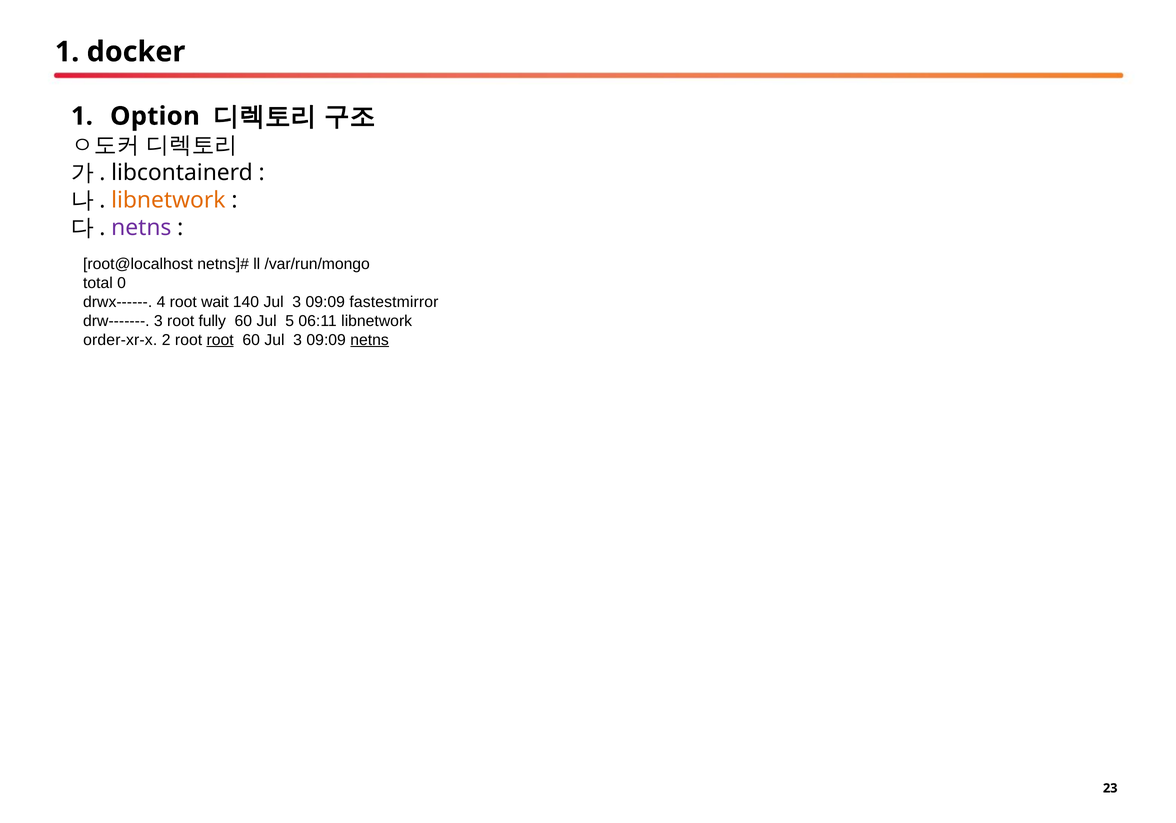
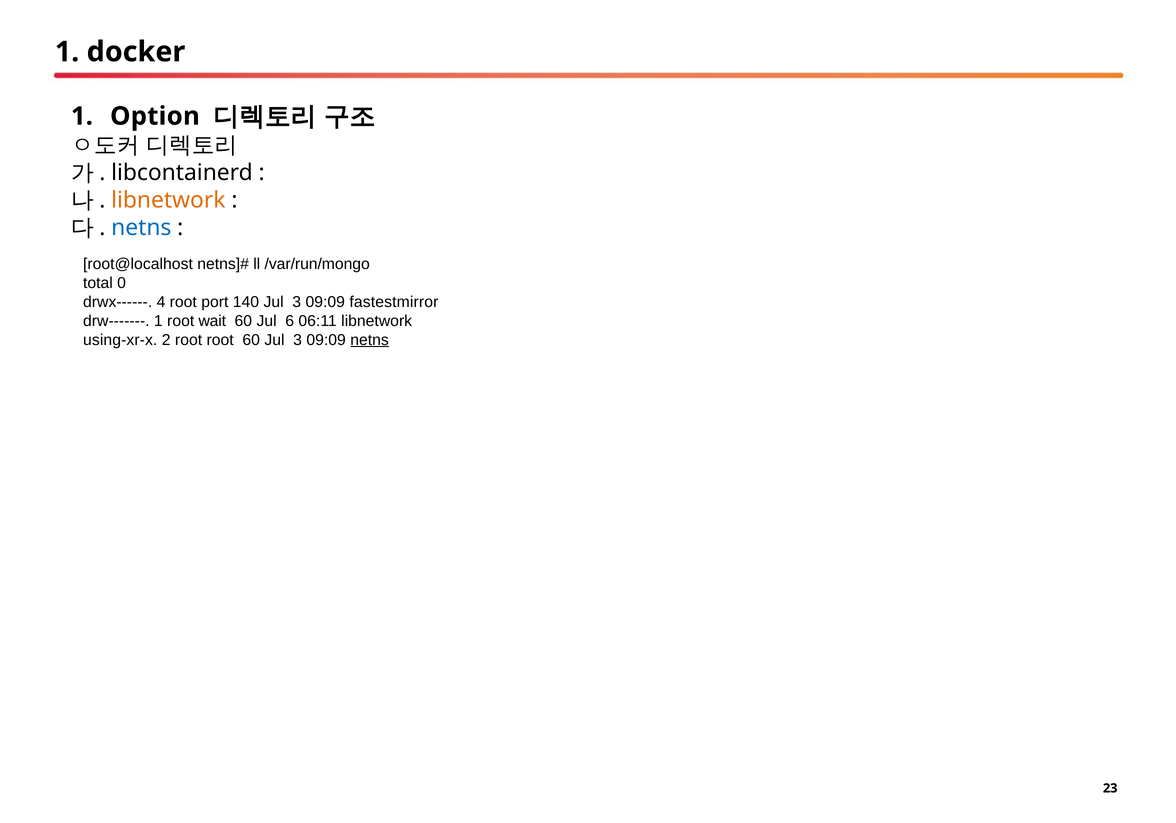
netns colour: purple -> blue (141, 228)
wait: wait -> port (215, 302)
drw------- 3: 3 -> 1 (158, 321)
fully: fully -> wait (212, 321)
5: 5 -> 6 (290, 321)
order-xr-x: order-xr-x -> using-xr-x (120, 340)
root underline: present -> none (220, 340)
